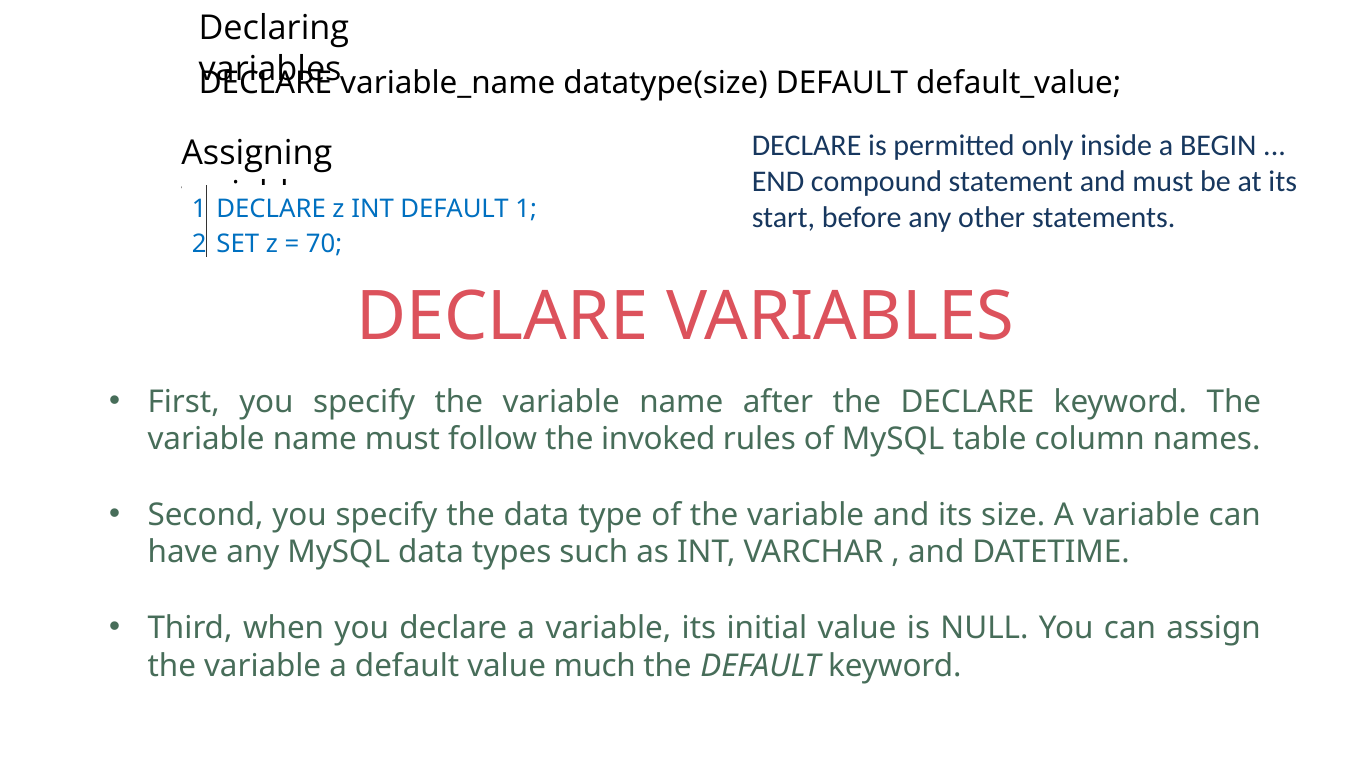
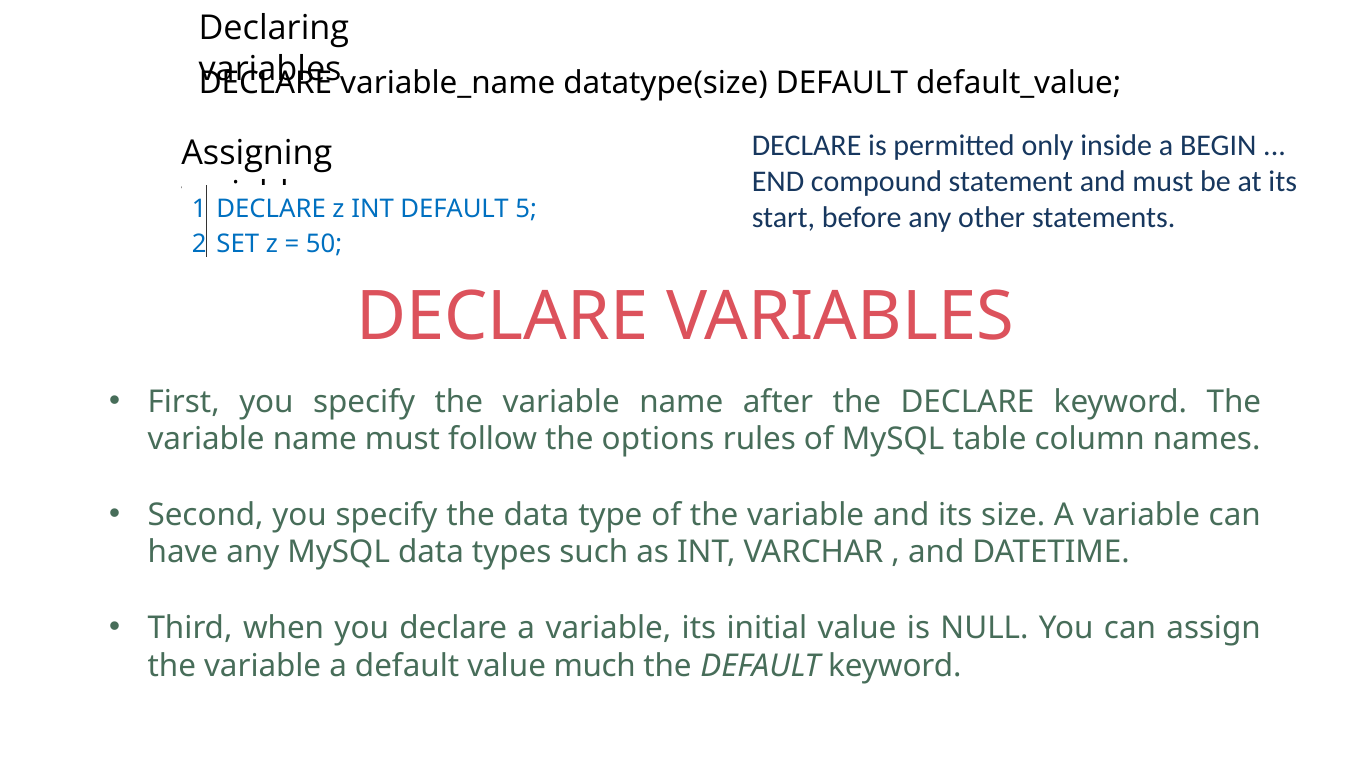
DEFAULT 1: 1 -> 5 (526, 209)
70: 70 -> 50 (324, 244)
invoked: invoked -> options (658, 440)
